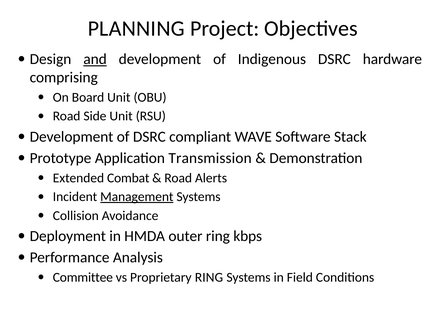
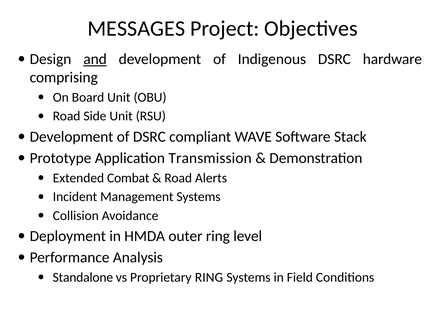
PLANNING: PLANNING -> MESSAGES (136, 29)
Management underline: present -> none (137, 197)
kbps: kbps -> level (248, 236)
Committee: Committee -> Standalone (83, 277)
